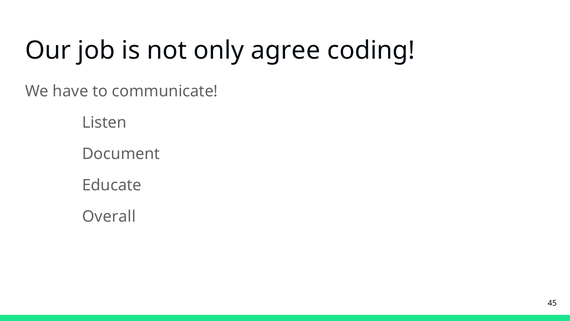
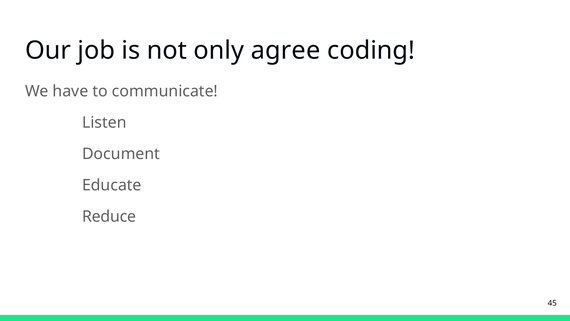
Overall: Overall -> Reduce (109, 216)
